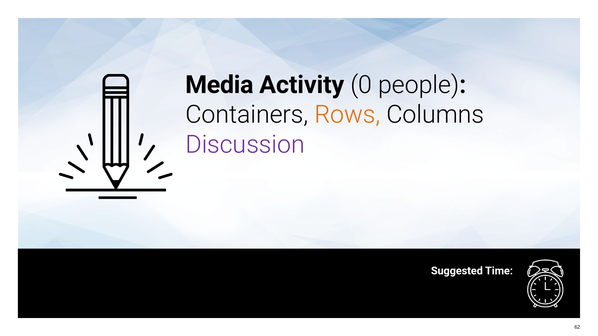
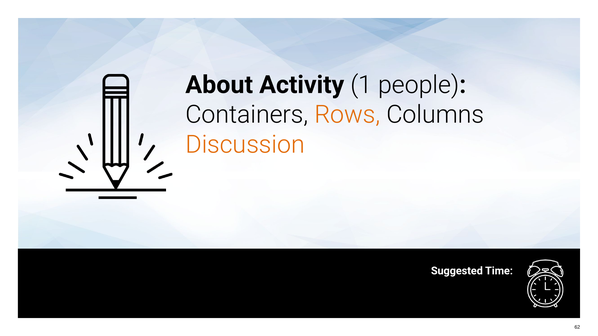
Media: Media -> About (219, 85)
0: 0 -> 1 (361, 85)
Discussion colour: purple -> orange (245, 145)
